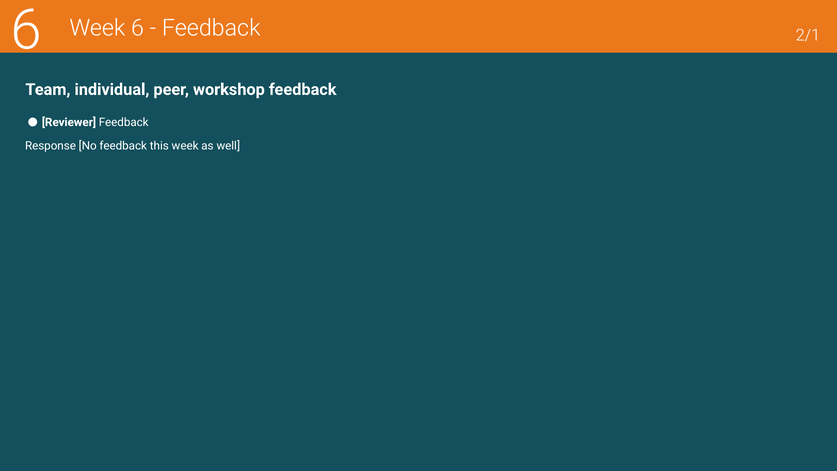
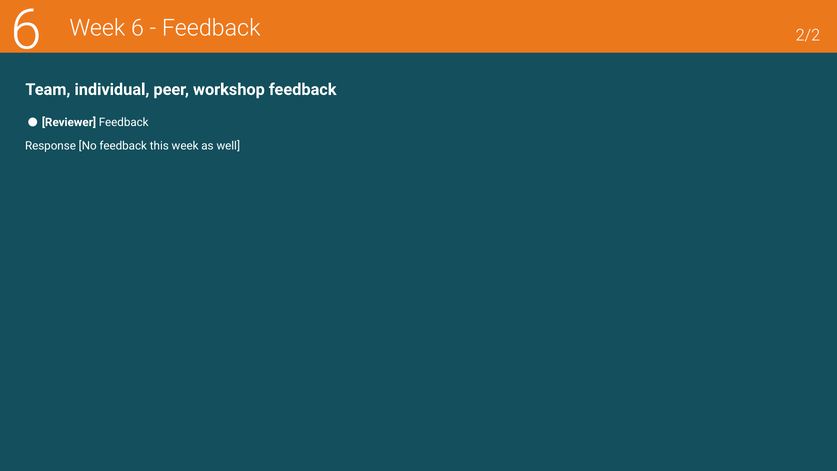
2/1: 2/1 -> 2/2 (808, 36)
